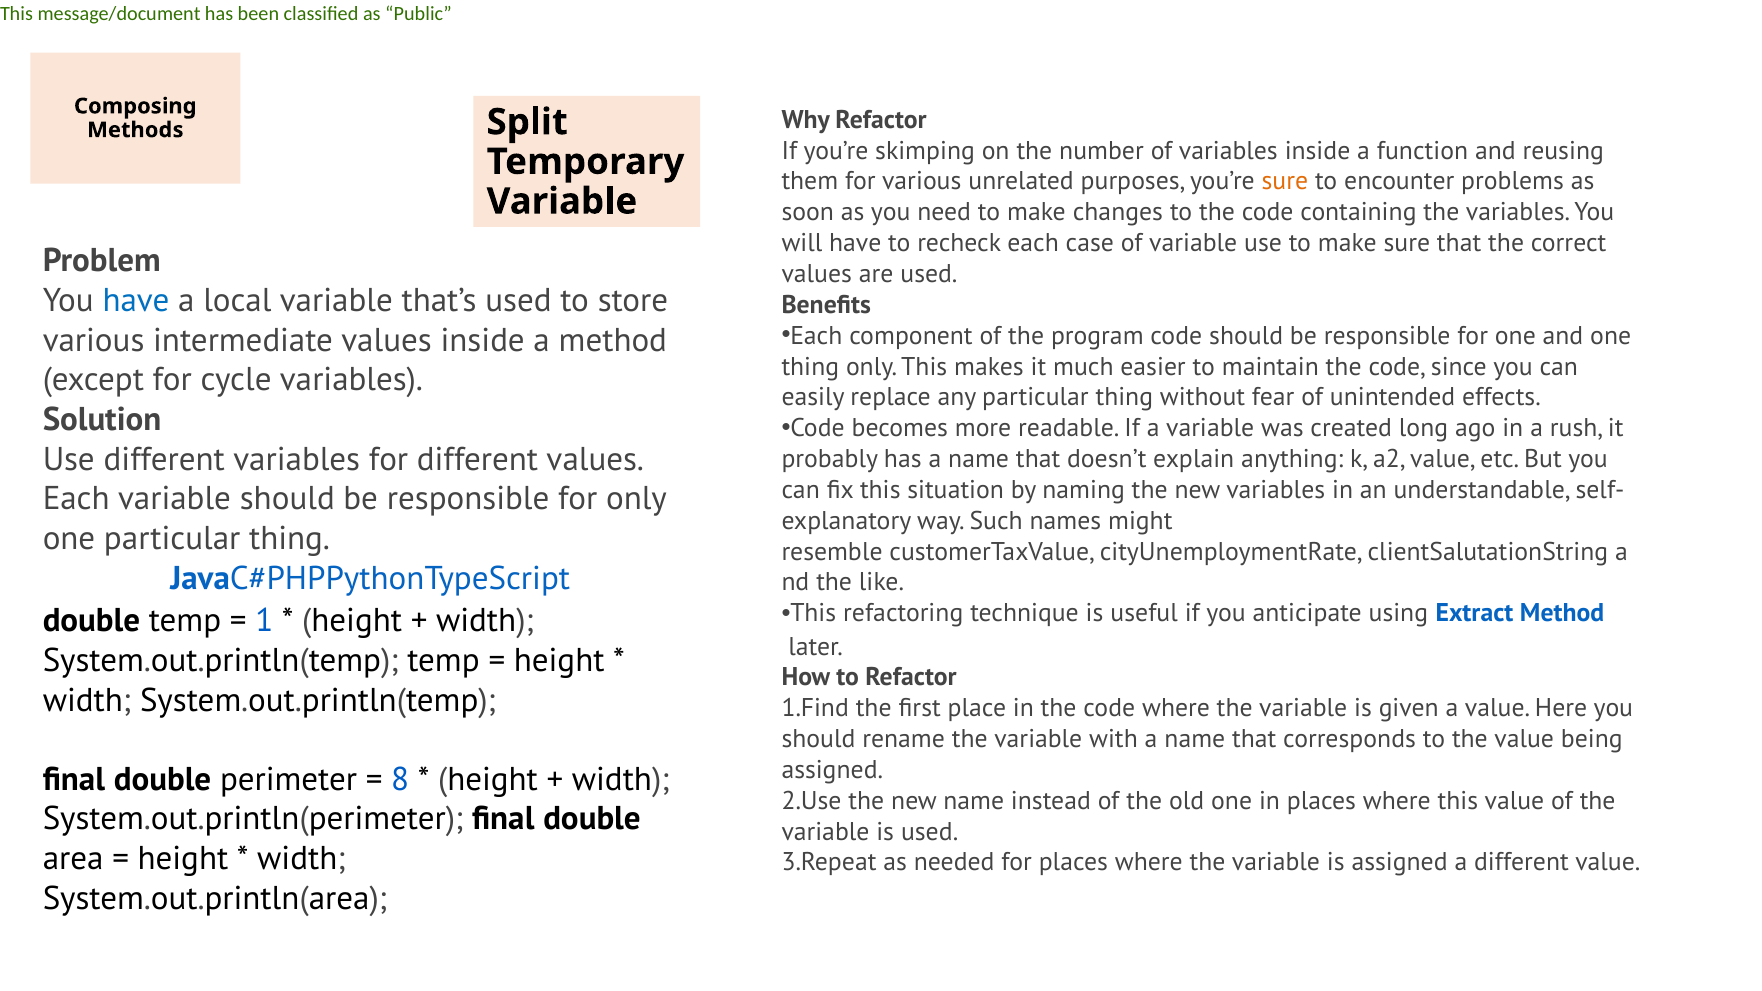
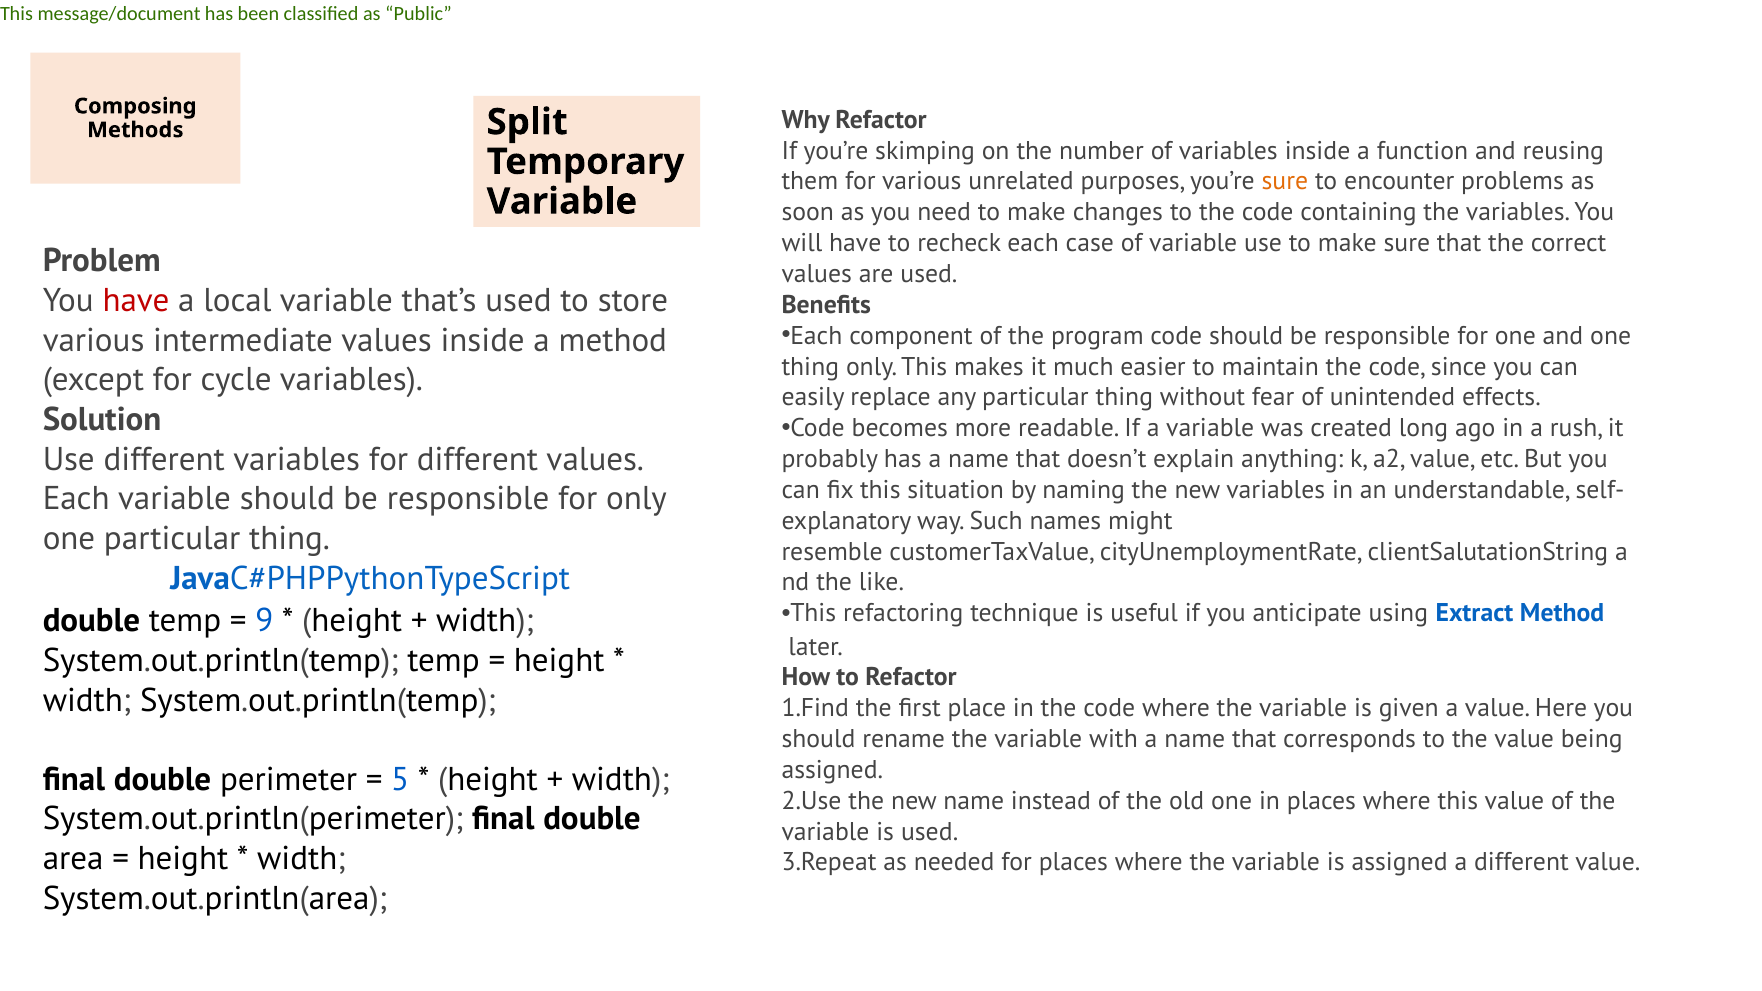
have colour: blue -> red (136, 301)
1: 1 -> 9 (264, 621)
8: 8 -> 5 (400, 779)
